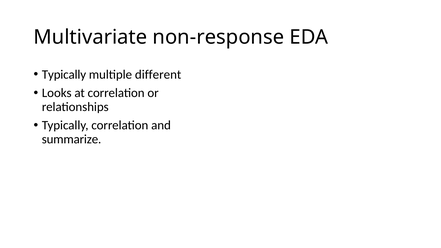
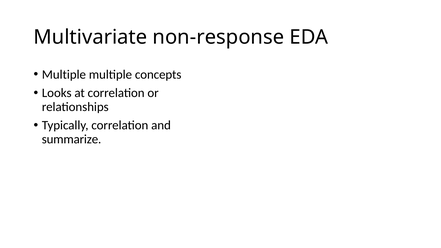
Typically: Typically -> Multiple (64, 75)
different: different -> concepts (158, 75)
